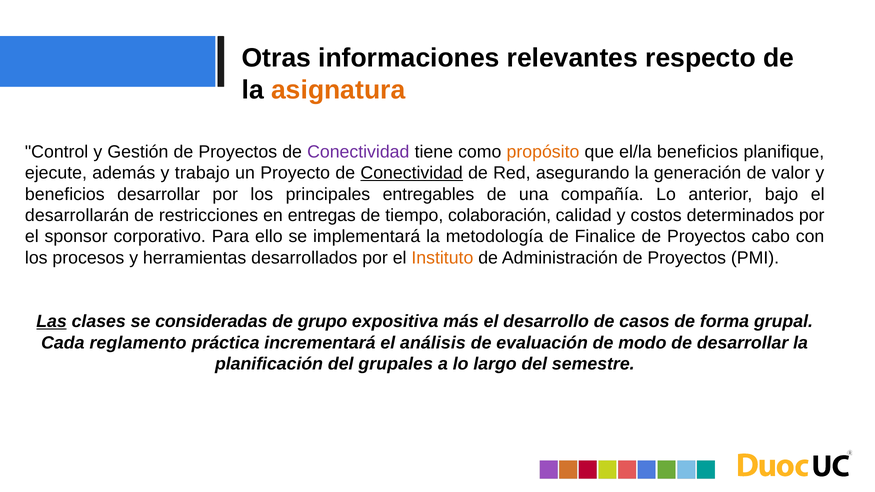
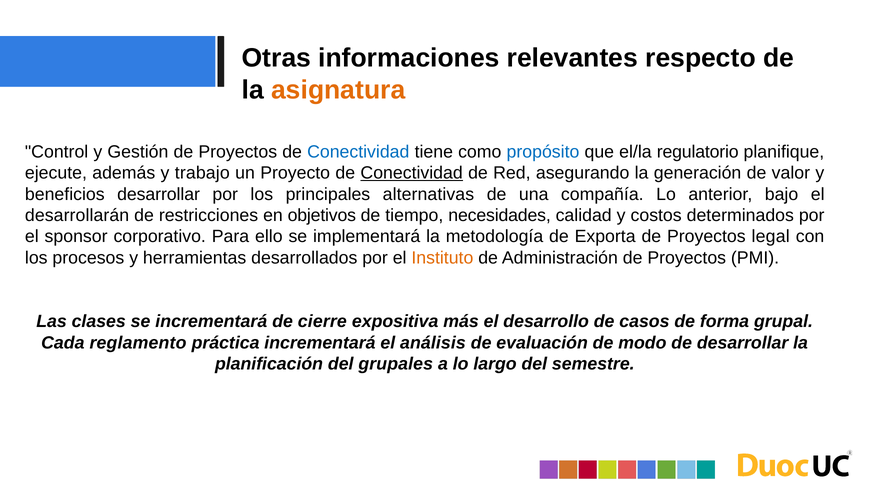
Conectividad colour: purple -> blue (358, 152)
propósito colour: orange -> blue (543, 152)
el/la beneficios: beneficios -> regulatorio (698, 152)
entregables: entregables -> alternativas (428, 194)
entregas: entregas -> objetivos (322, 216)
colaboración: colaboración -> necesidades (500, 216)
Finalice: Finalice -> Exporta (605, 237)
cabo: cabo -> legal (771, 237)
Las underline: present -> none (52, 322)
se consideradas: consideradas -> incrementará (211, 322)
grupo: grupo -> cierre (322, 322)
